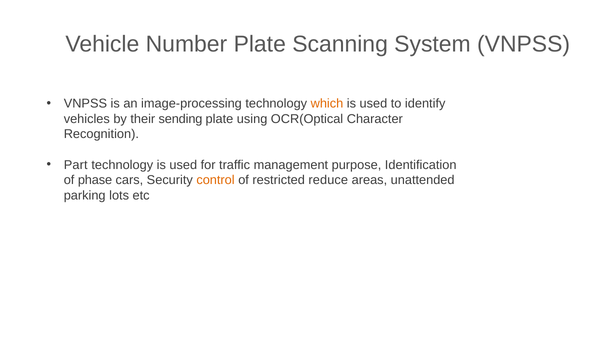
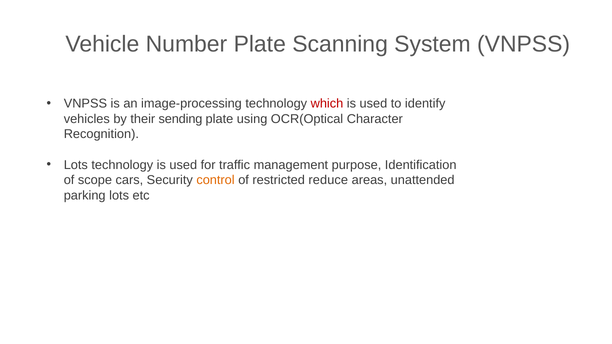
which colour: orange -> red (327, 104)
Part: Part -> Lots (76, 165)
phase: phase -> scope (95, 180)
